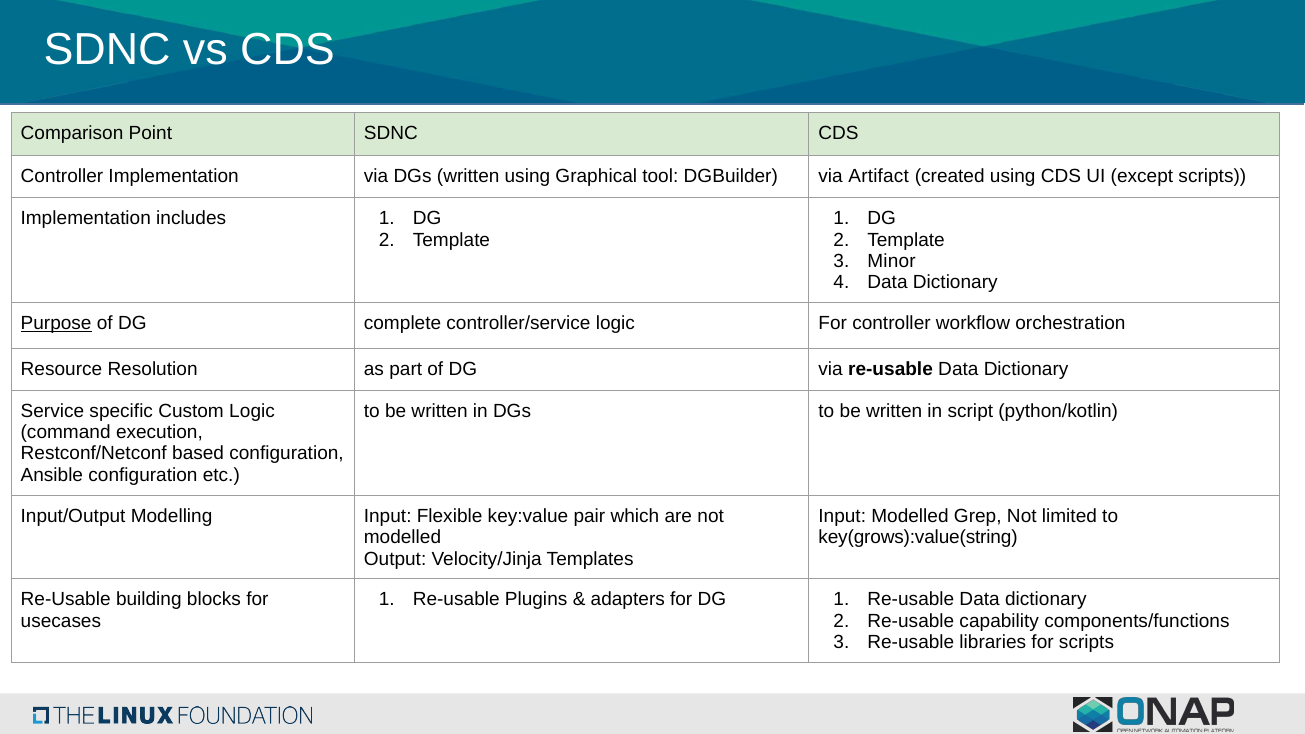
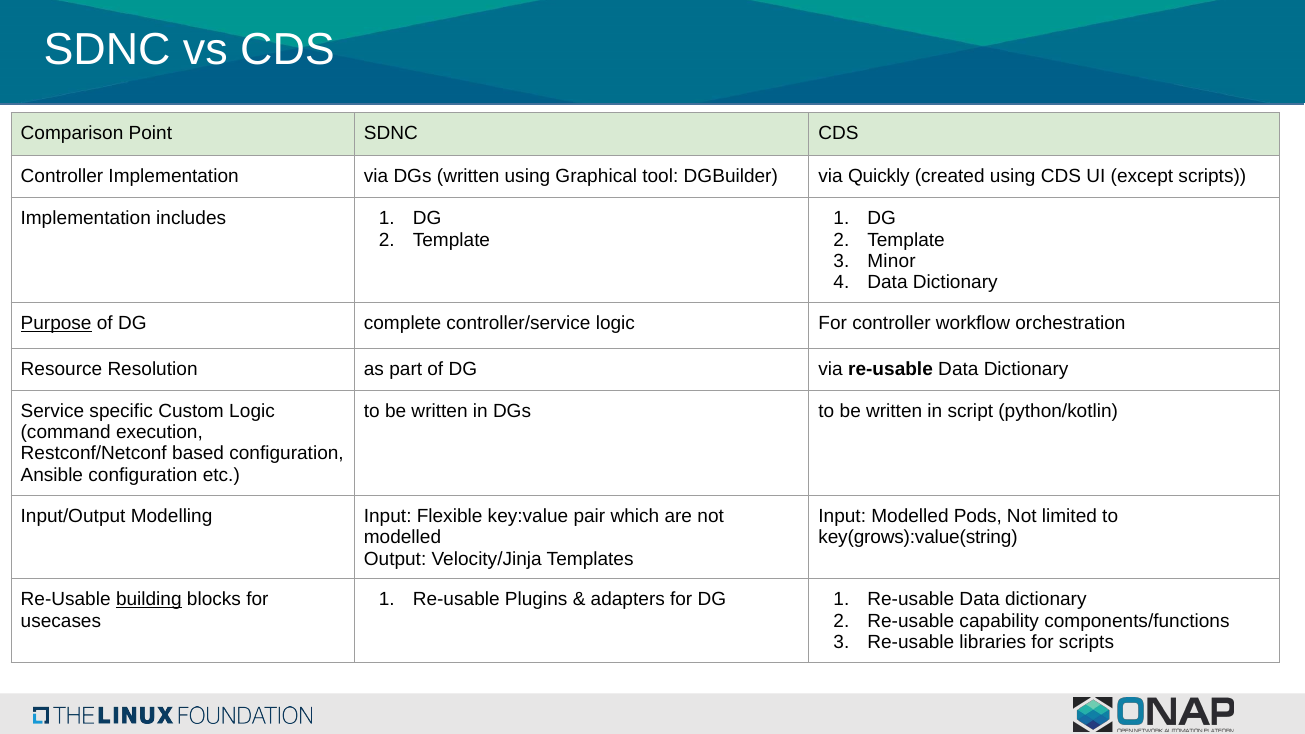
Artifact: Artifact -> Quickly (879, 176)
Grep: Grep -> Pods (978, 516)
building underline: none -> present (149, 600)
